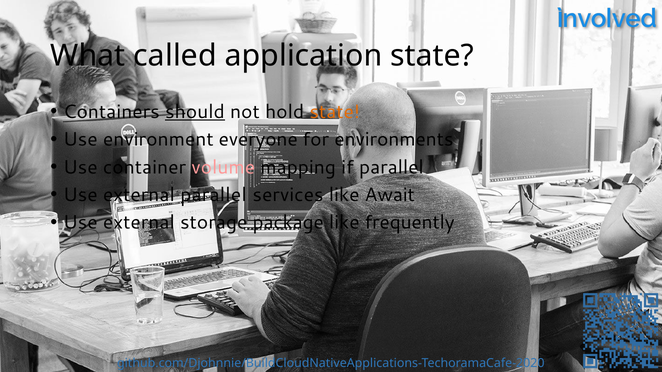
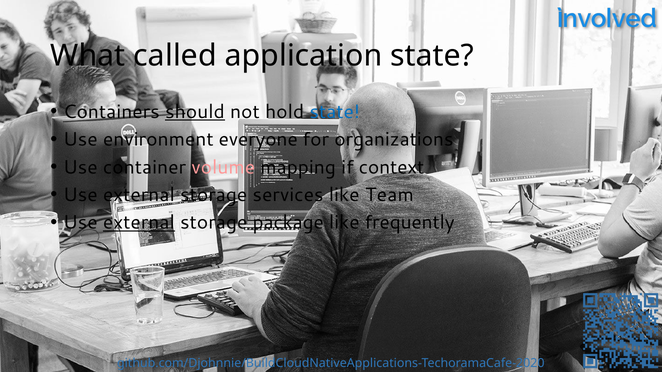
state colour: orange -> blue (335, 112)
environments: environments -> organizations (394, 140)
if parallel: parallel -> context (392, 167)
parallel: parallel -> storage (214, 195)
Await: Await -> Team (389, 195)
external underline: none -> present (139, 223)
